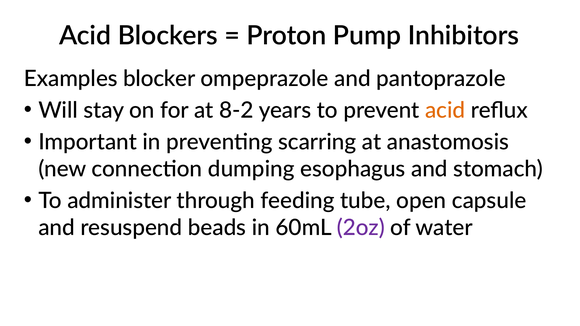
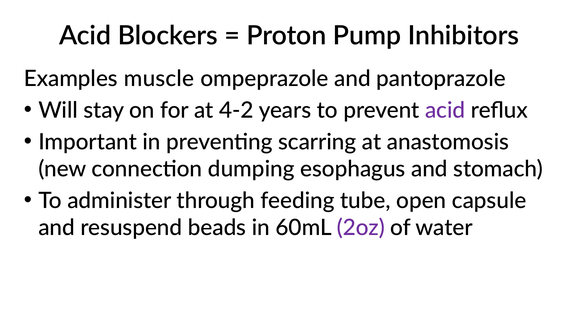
blocker: blocker -> muscle (159, 79)
8-2: 8-2 -> 4-2 (236, 111)
acid colour: orange -> purple (445, 111)
